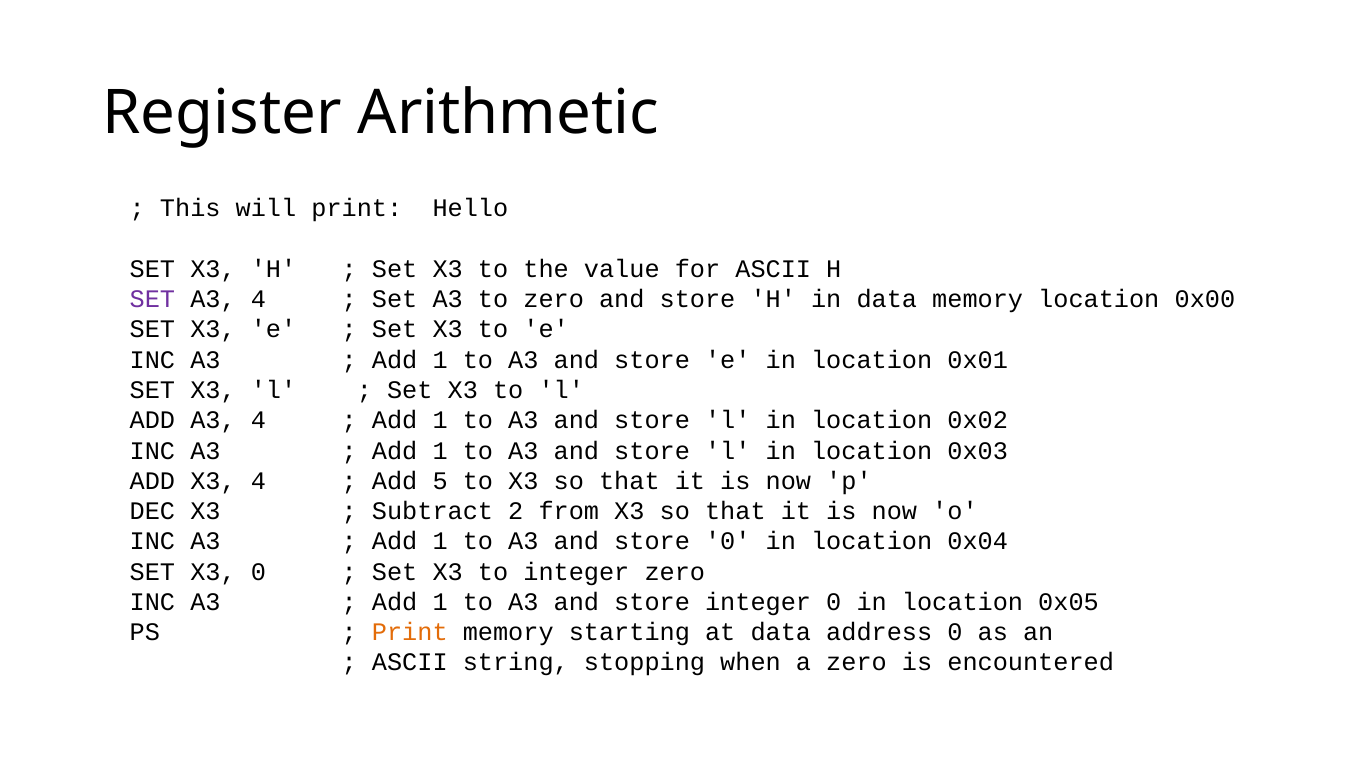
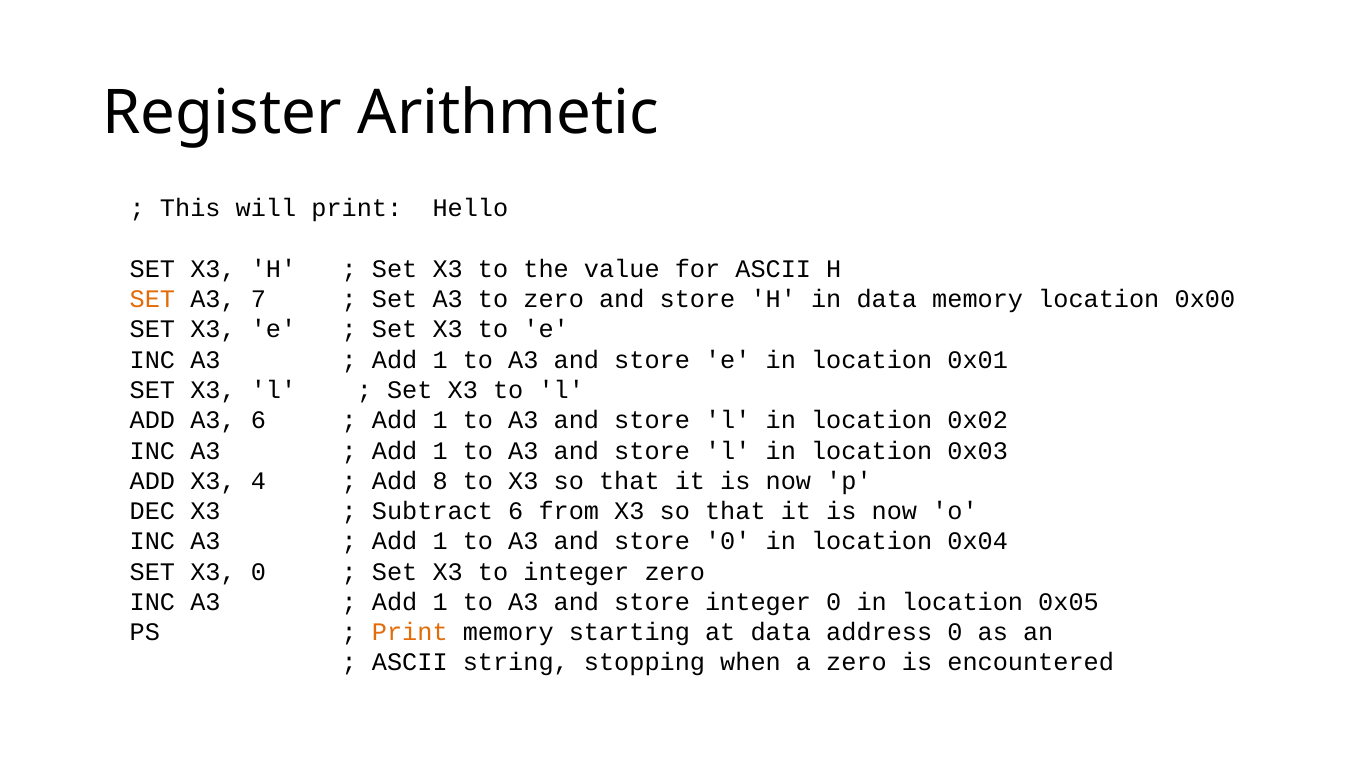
SET colour: purple -> orange (152, 299)
4: 4 -> 7 (258, 299)
ADD A3 4: 4 -> 6 (258, 420)
5: 5 -> 8 (440, 481)
Subtract 2: 2 -> 6 (516, 511)
